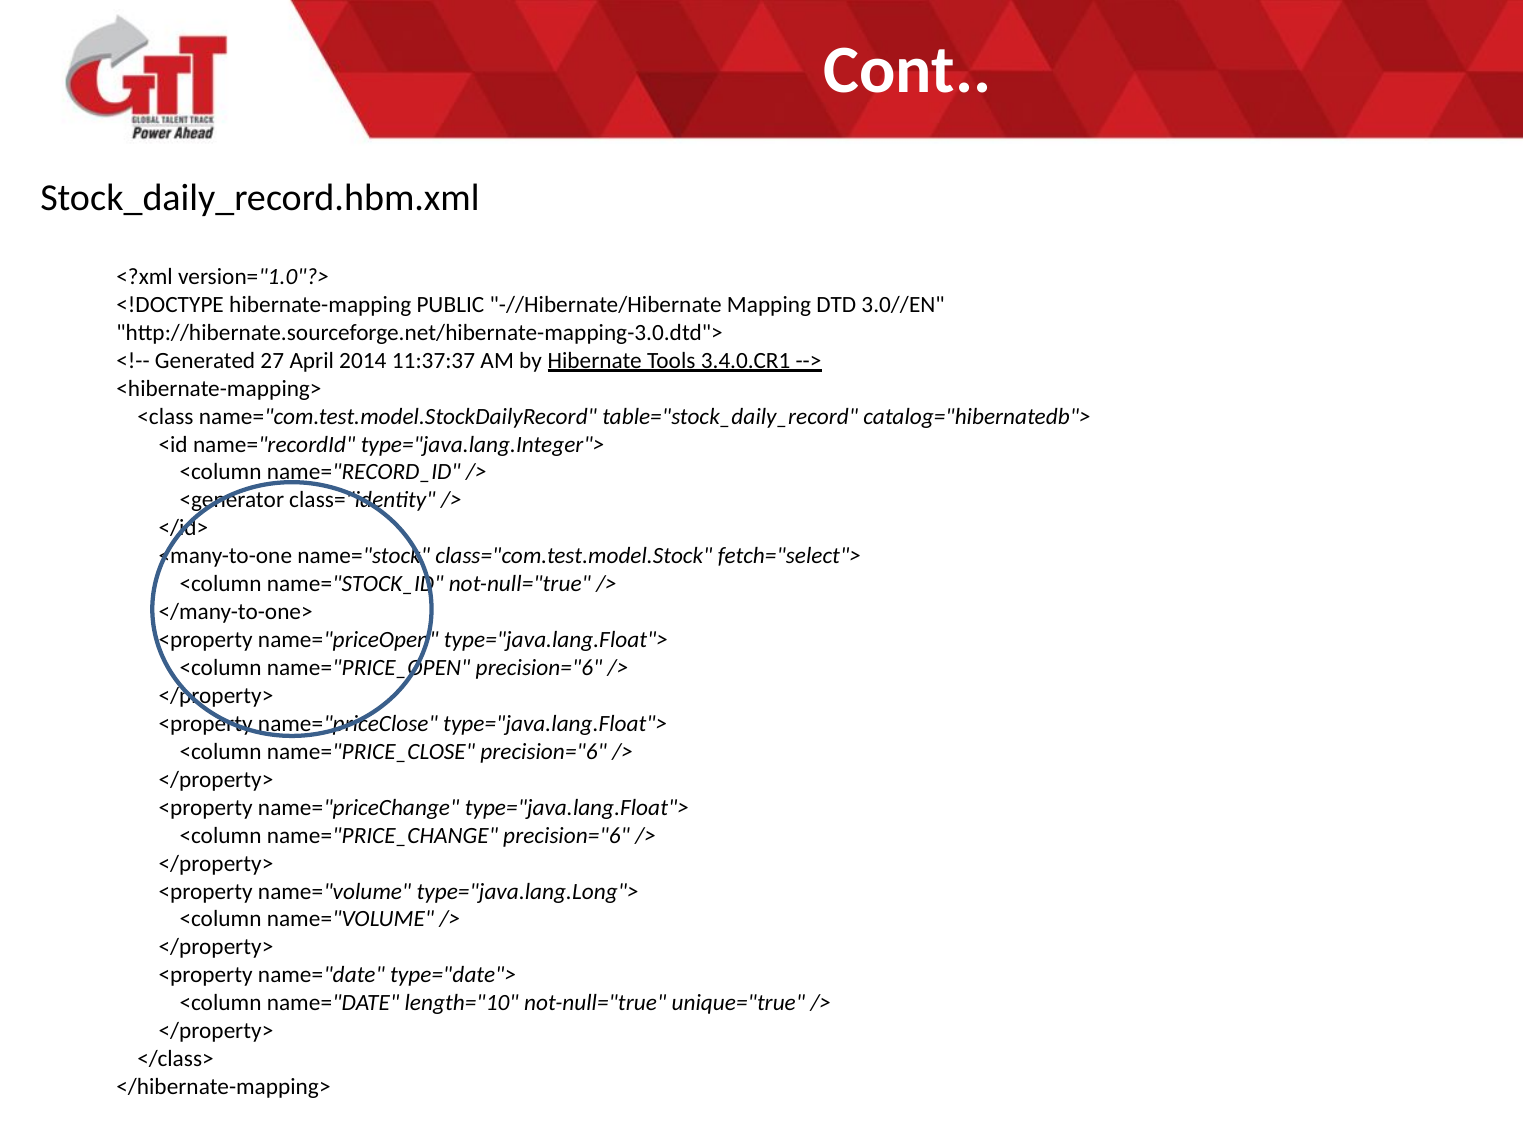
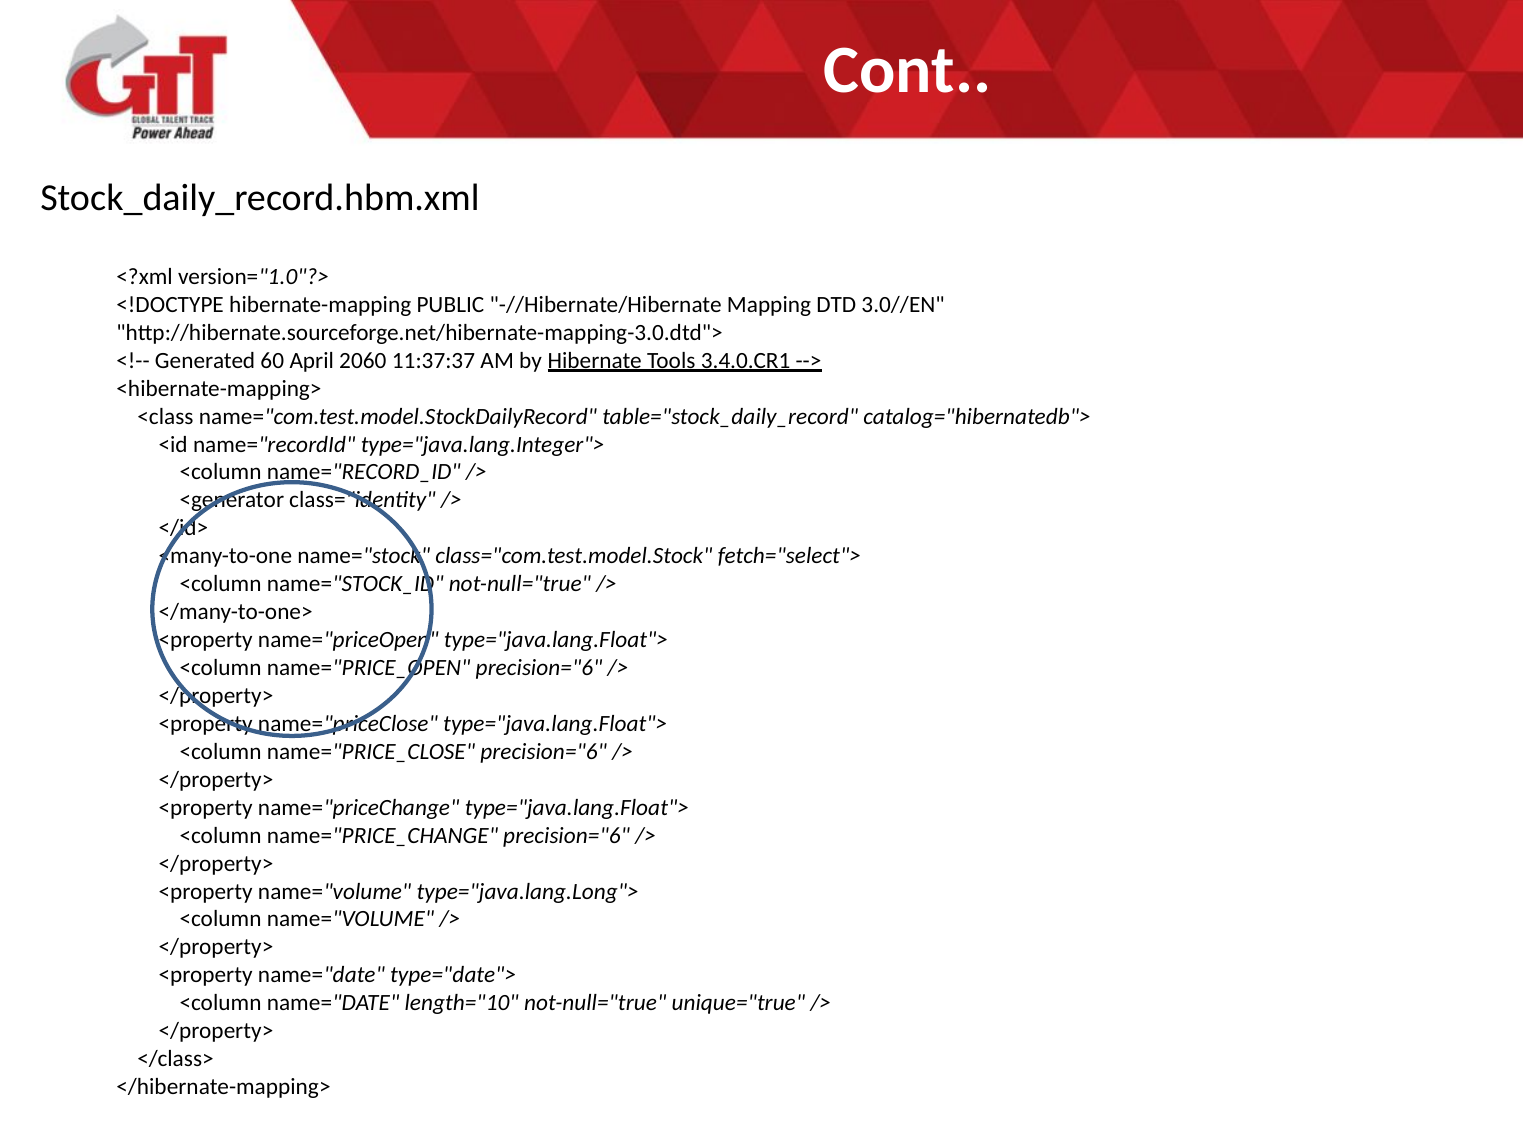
27: 27 -> 60 (272, 361)
2014: 2014 -> 2060 (363, 361)
